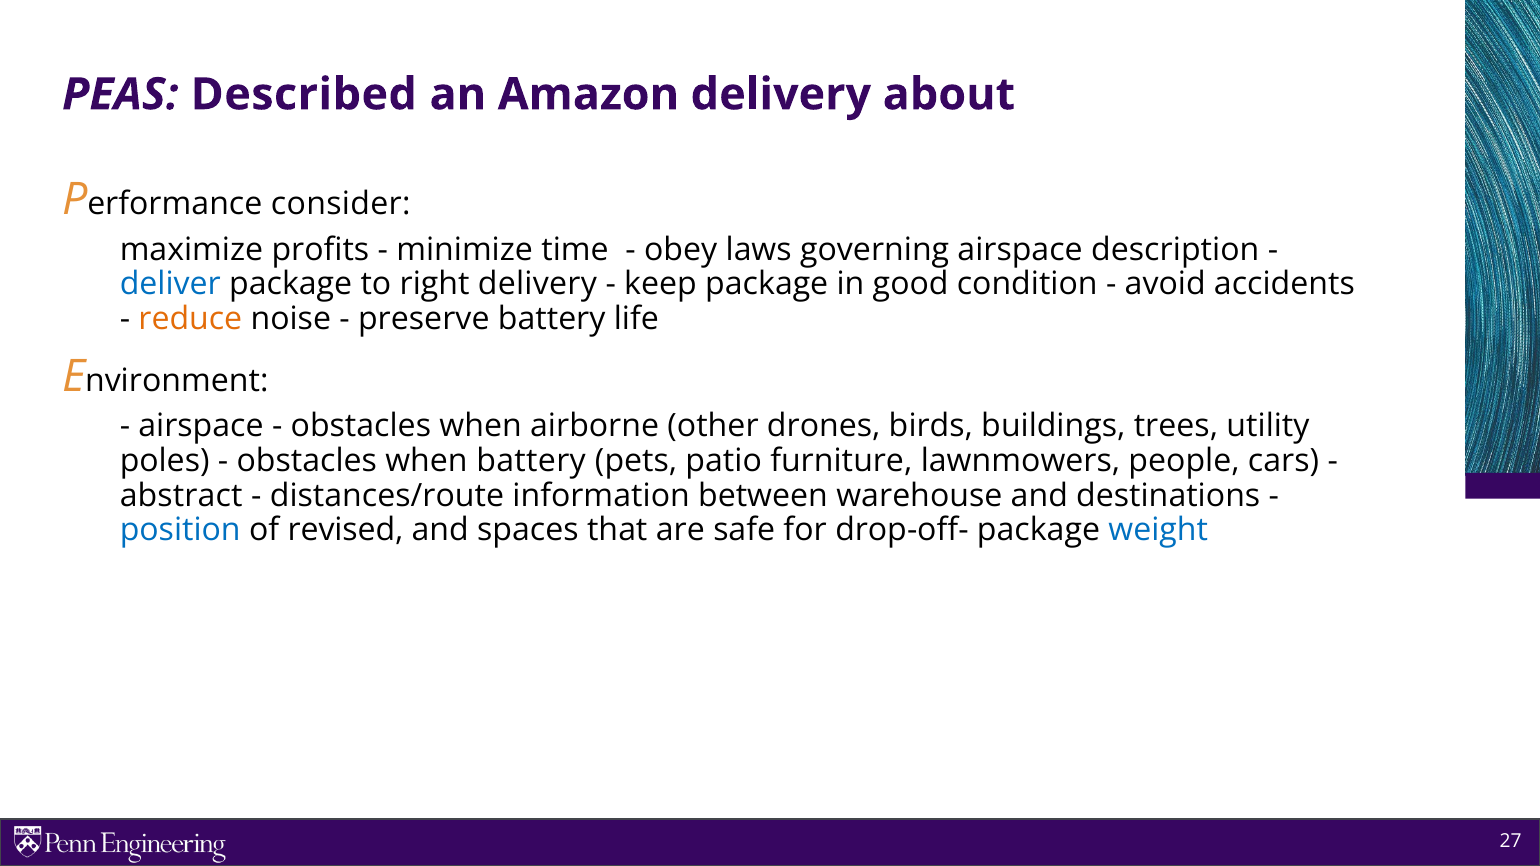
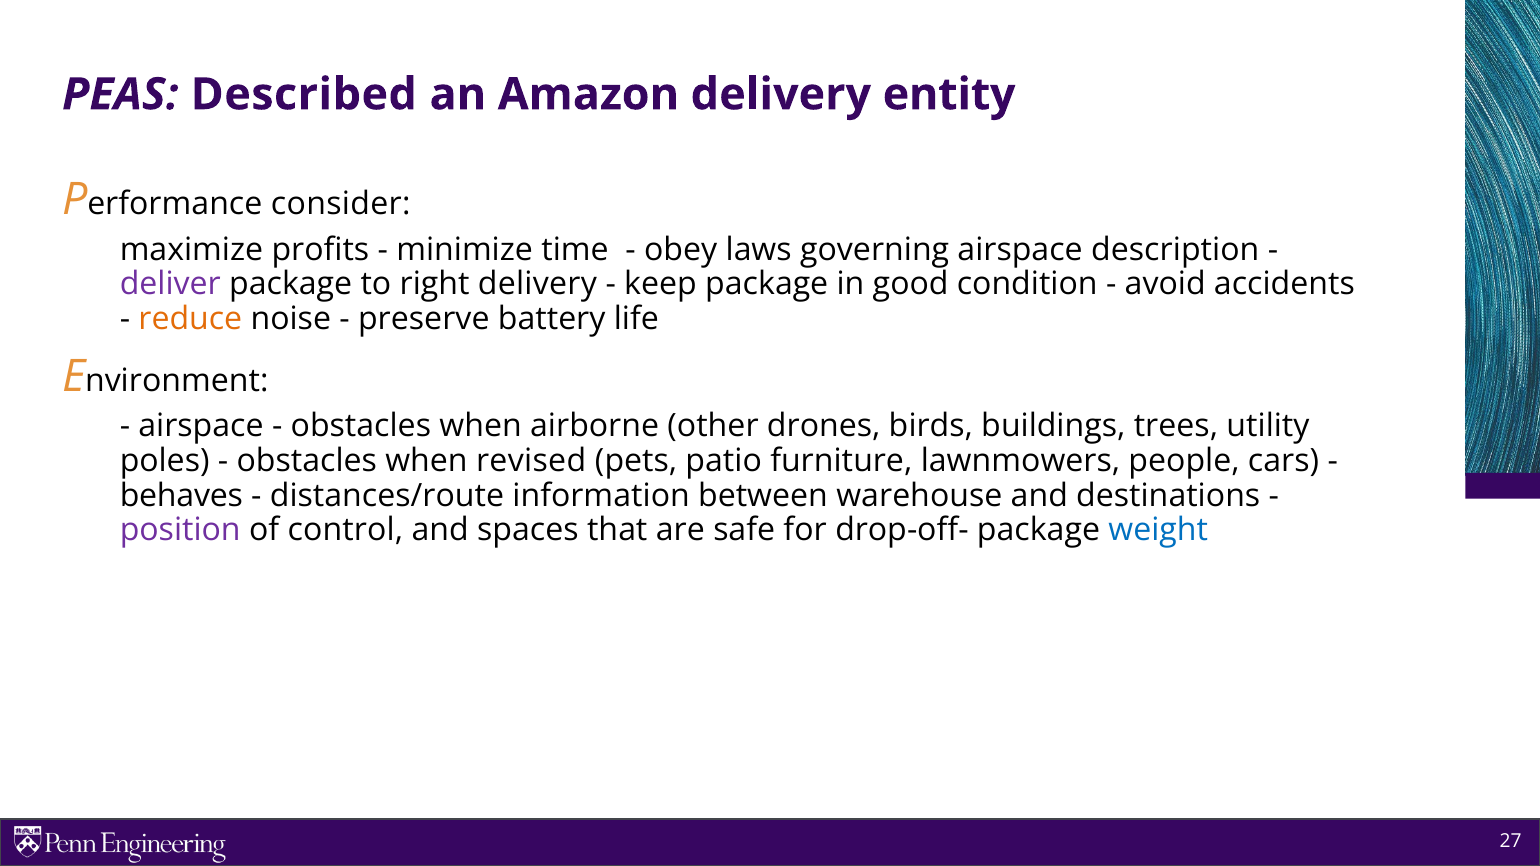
about: about -> entity (949, 95)
deliver colour: blue -> purple (170, 284)
when battery: battery -> revised (531, 461)
abstract: abstract -> behaves (181, 496)
position colour: blue -> purple (180, 530)
revised: revised -> control (345, 530)
